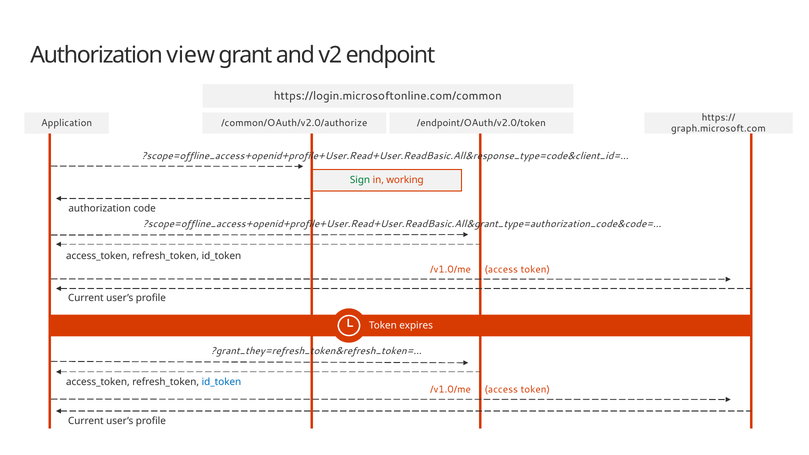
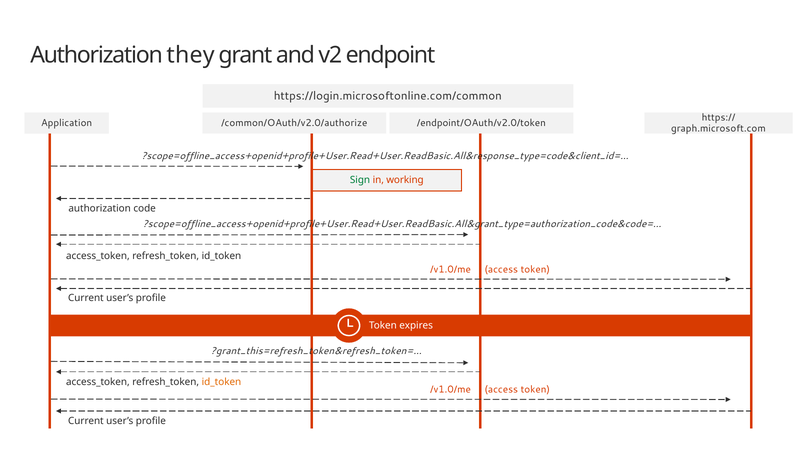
view: view -> they (191, 55)
?grant_they=refresh_token&refresh_token=…: ?grant_they=refresh_token&refresh_token=… -> ?grant_this=refresh_token&refresh_token=… (316, 351)
id_token colour: blue -> orange (221, 382)
